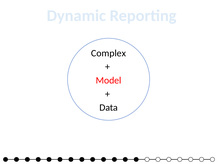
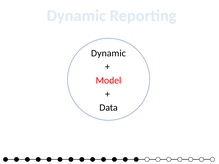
Complex: Complex -> Dynamic (109, 53)
